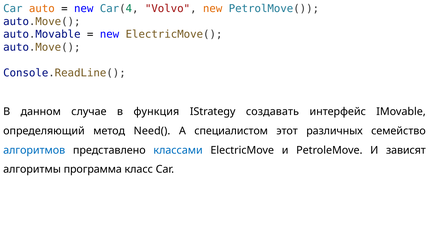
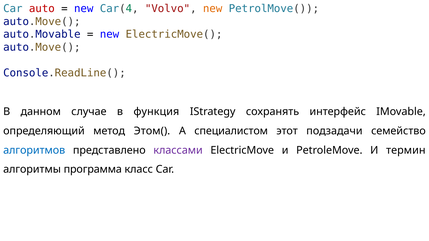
auto colour: orange -> red (42, 9)
создавать: создавать -> сохранять (273, 112)
Need(: Need( -> Этом( (152, 131)
различных: различных -> подзадачи (334, 131)
классами colour: blue -> purple (178, 150)
зависят: зависят -> термин (406, 150)
